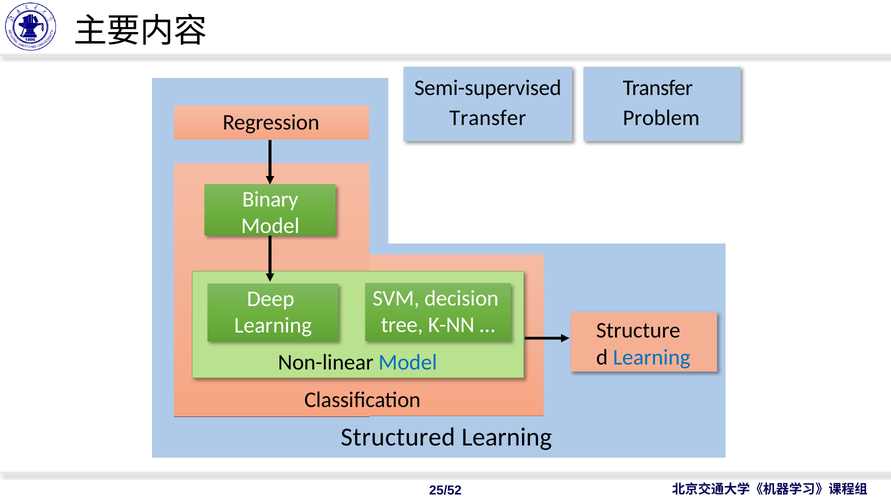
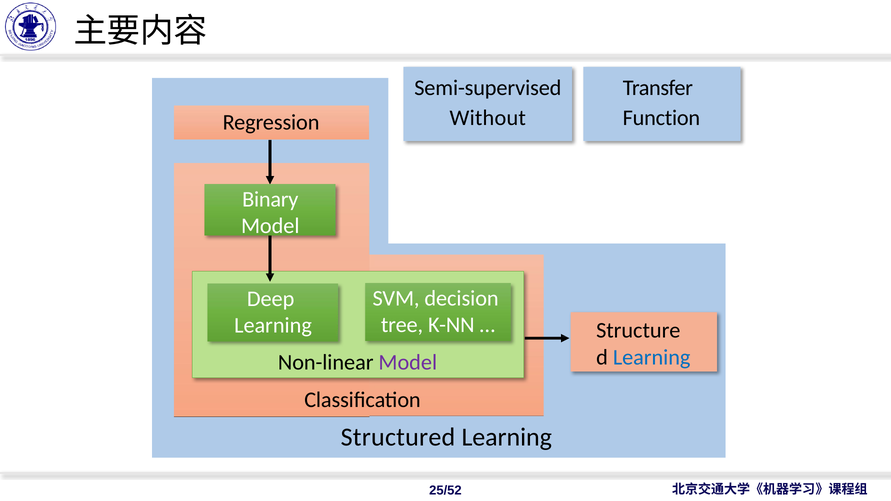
Problem: Problem -> Function (661, 118)
Transfer: Transfer -> Without (488, 118)
Model colour: blue -> purple (408, 363)
